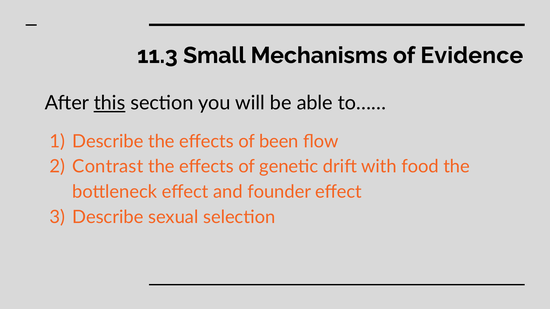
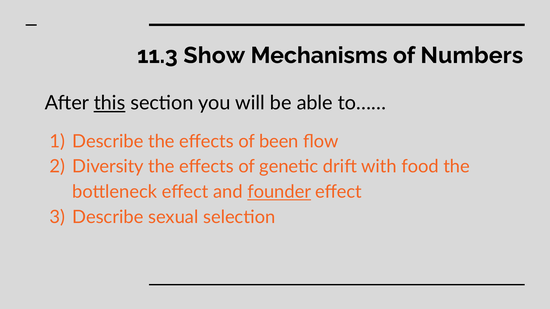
Small: Small -> Show (214, 55)
Evidence: Evidence -> Numbers (472, 55)
Contrast: Contrast -> Diversity (108, 167)
founder underline: none -> present (279, 192)
